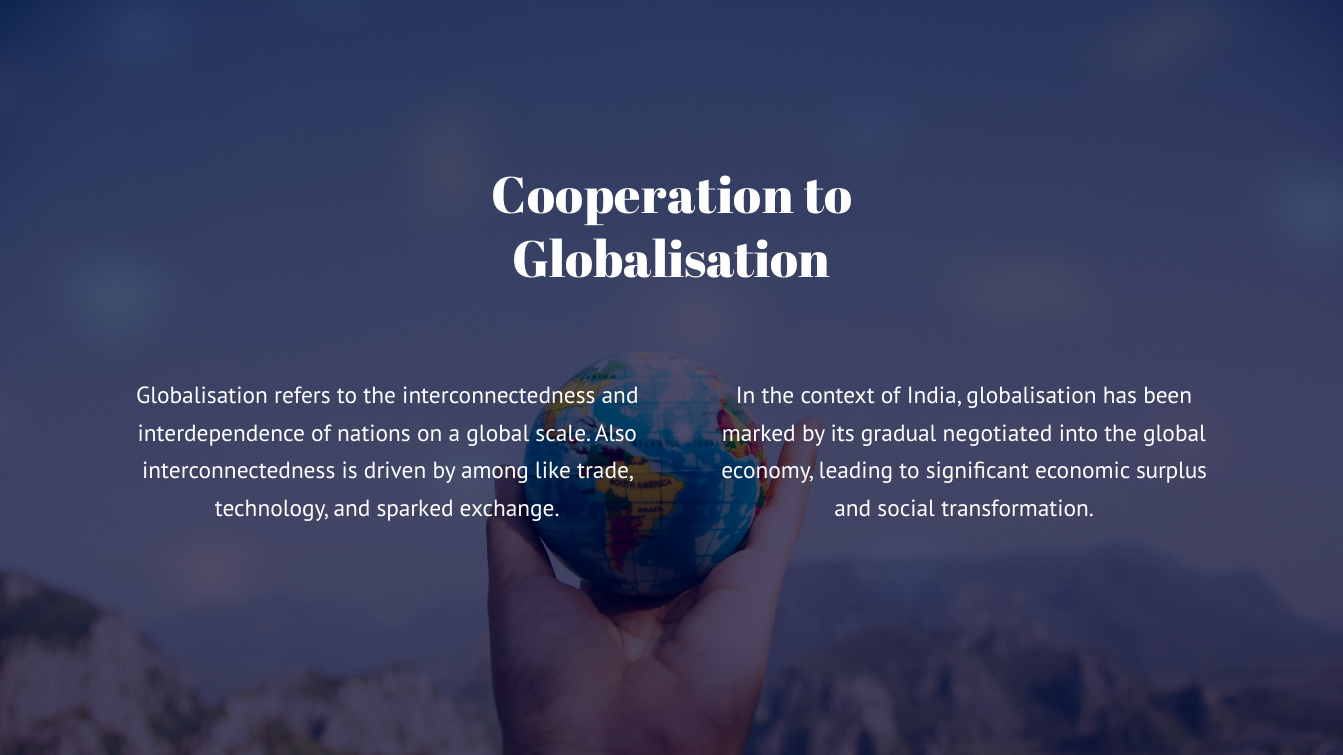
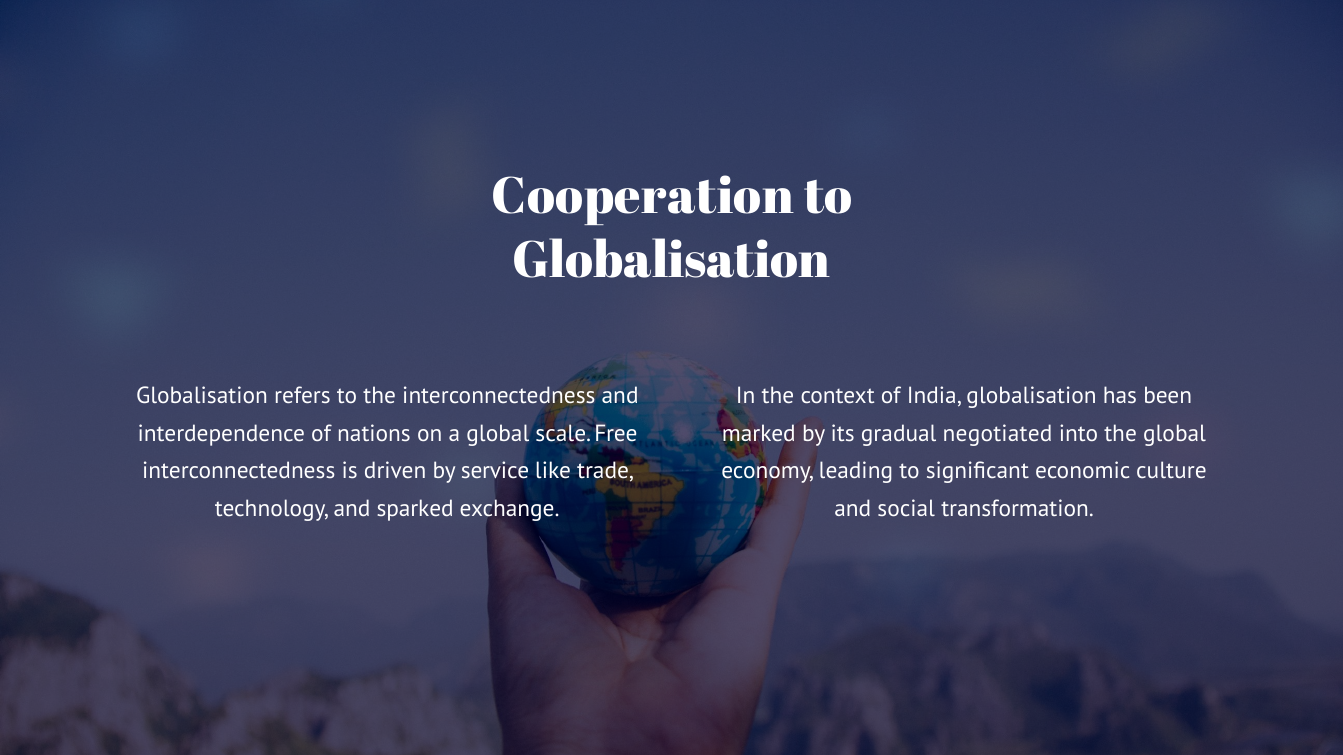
Also: Also -> Free (616, 434)
among: among -> service (495, 472)
surplus: surplus -> culture (1171, 472)
